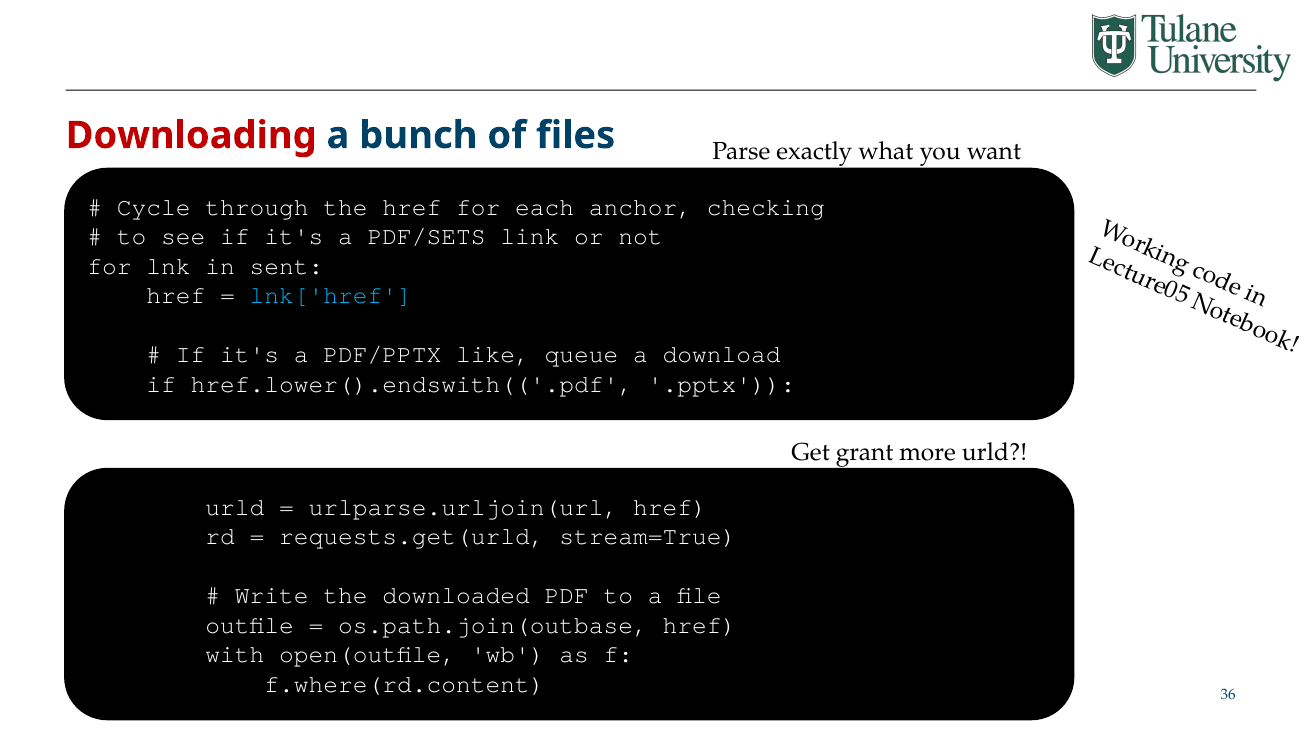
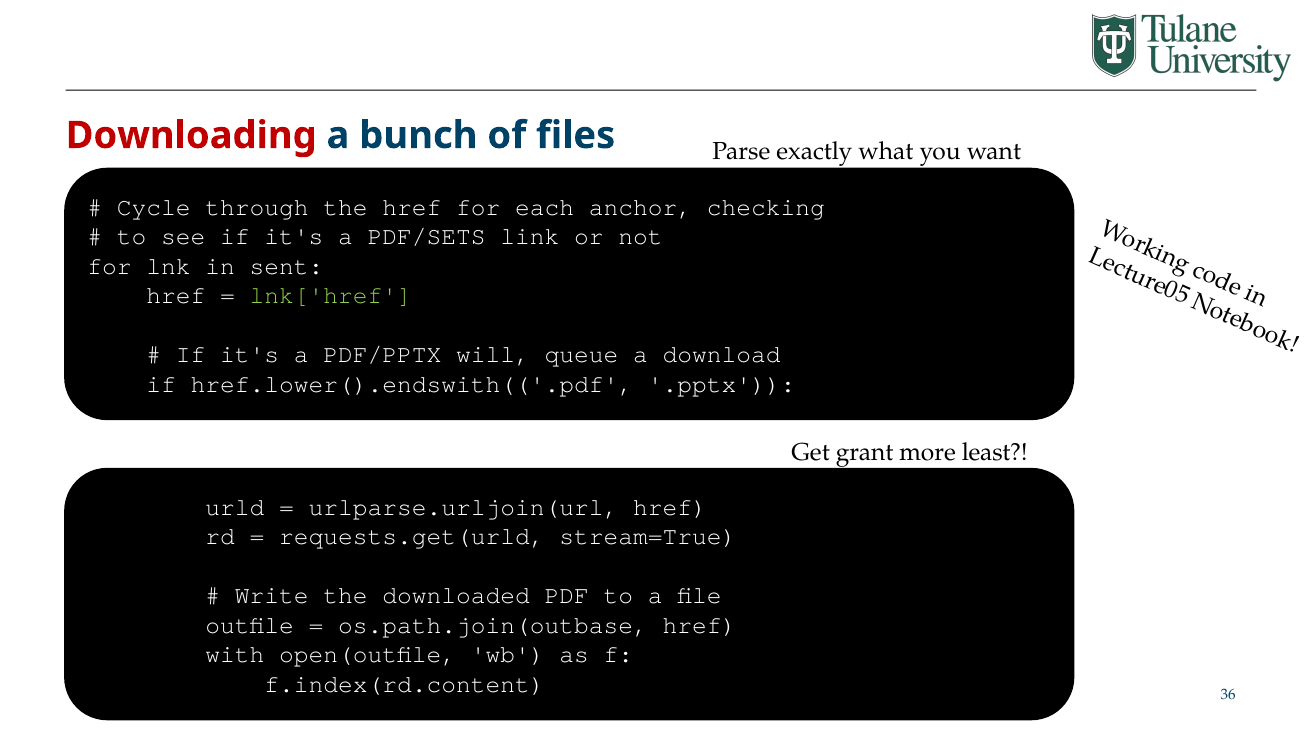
lnk['href colour: light blue -> light green (331, 296)
like: like -> will (493, 355)
more urld: urld -> least (995, 453)
f.where(rd.content: f.where(rd.content -> f.index(rd.content (405, 685)
